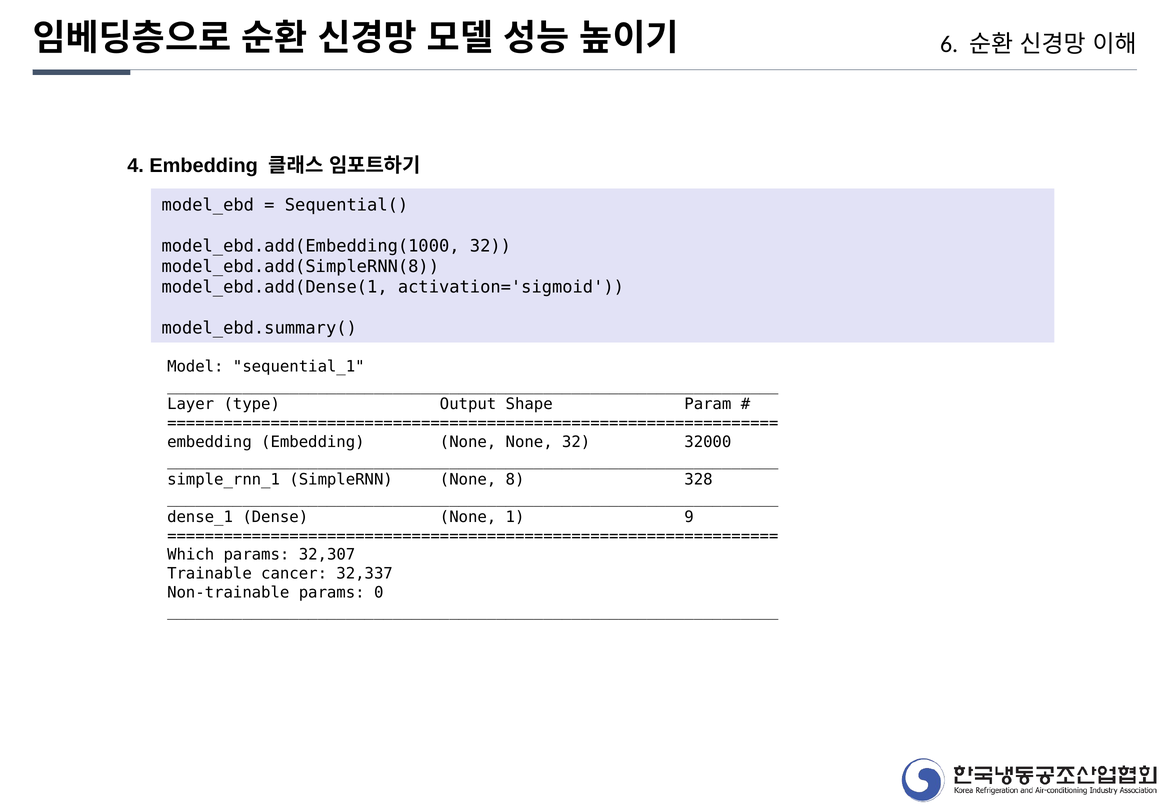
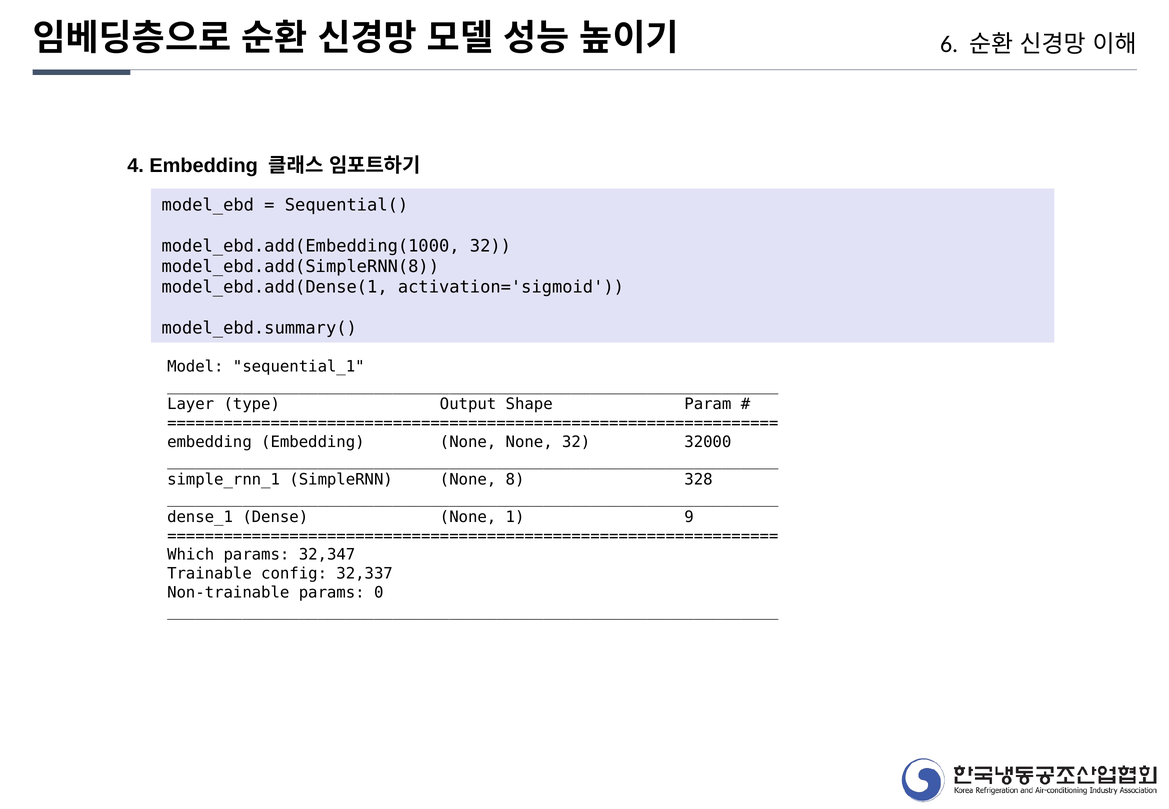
32,307: 32,307 -> 32,347 (327, 555)
cancer: cancer -> config (294, 574)
